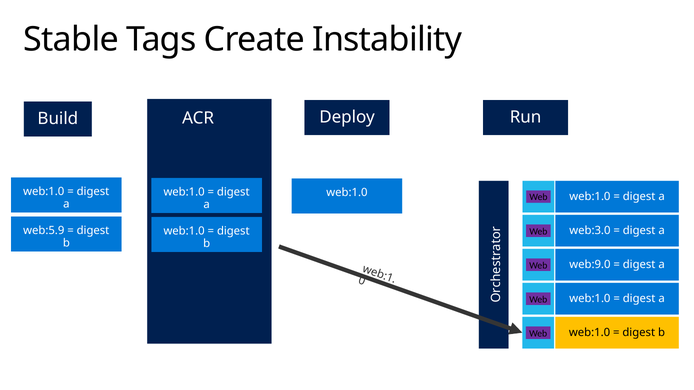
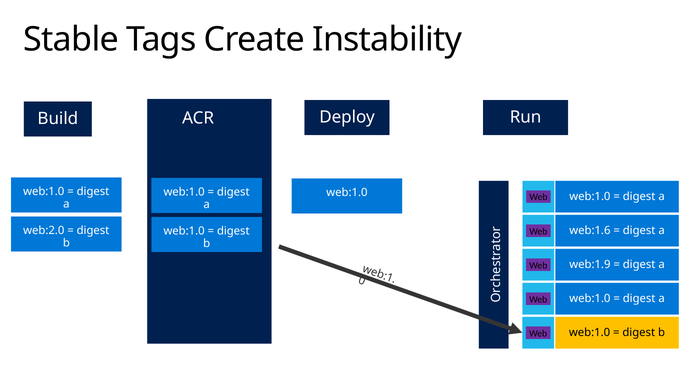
web:3.0: web:3.0 -> web:1.6 (590, 231)
web:5.9: web:5.9 -> web:2.0 (44, 231)
web:9.0: web:9.0 -> web:1.9 (590, 265)
